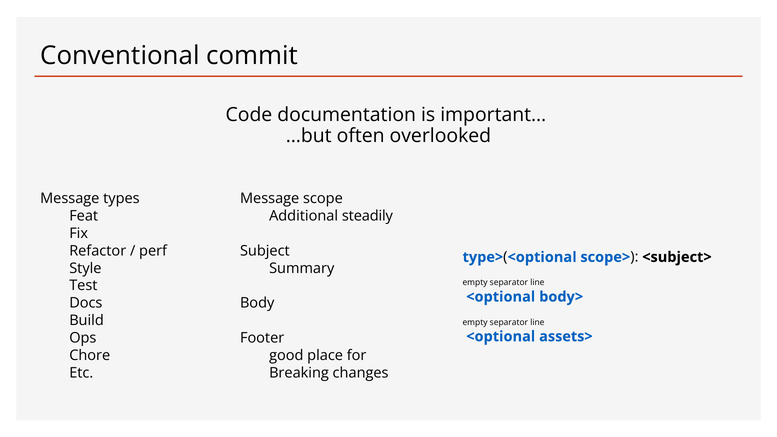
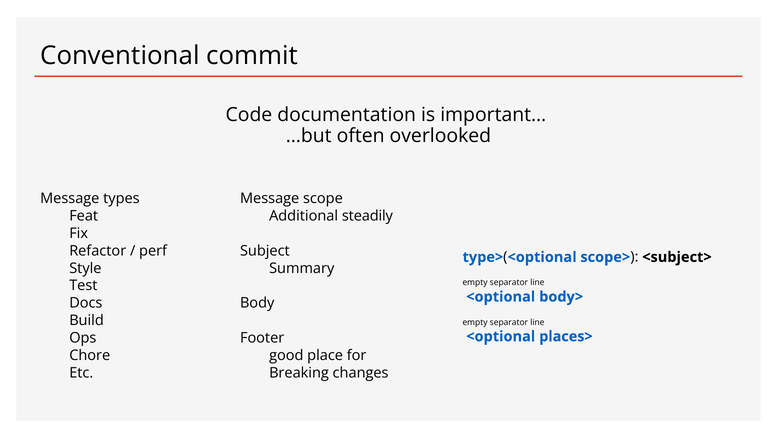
assets>: assets> -> places> (566, 337)
